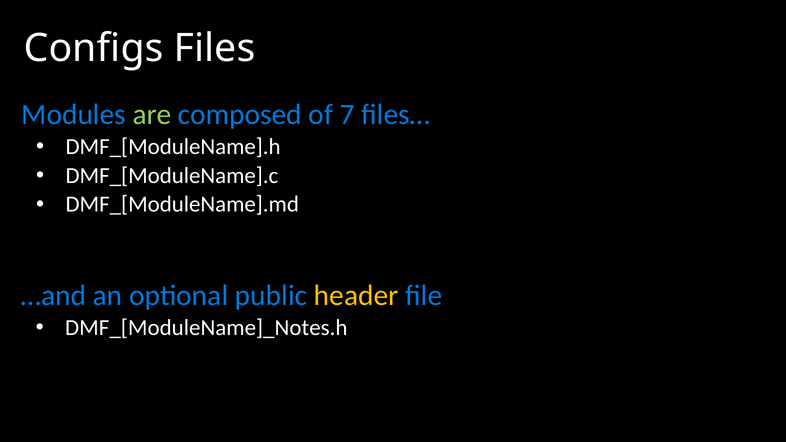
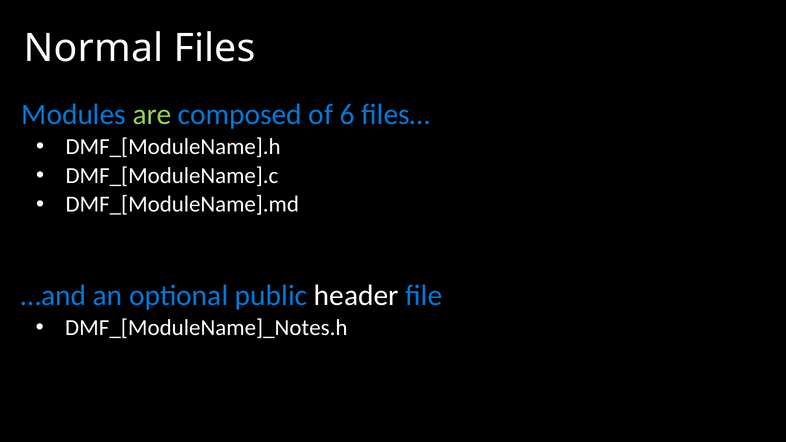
Configs: Configs -> Normal (94, 48)
7: 7 -> 6 (347, 114)
header colour: yellow -> white (356, 295)
